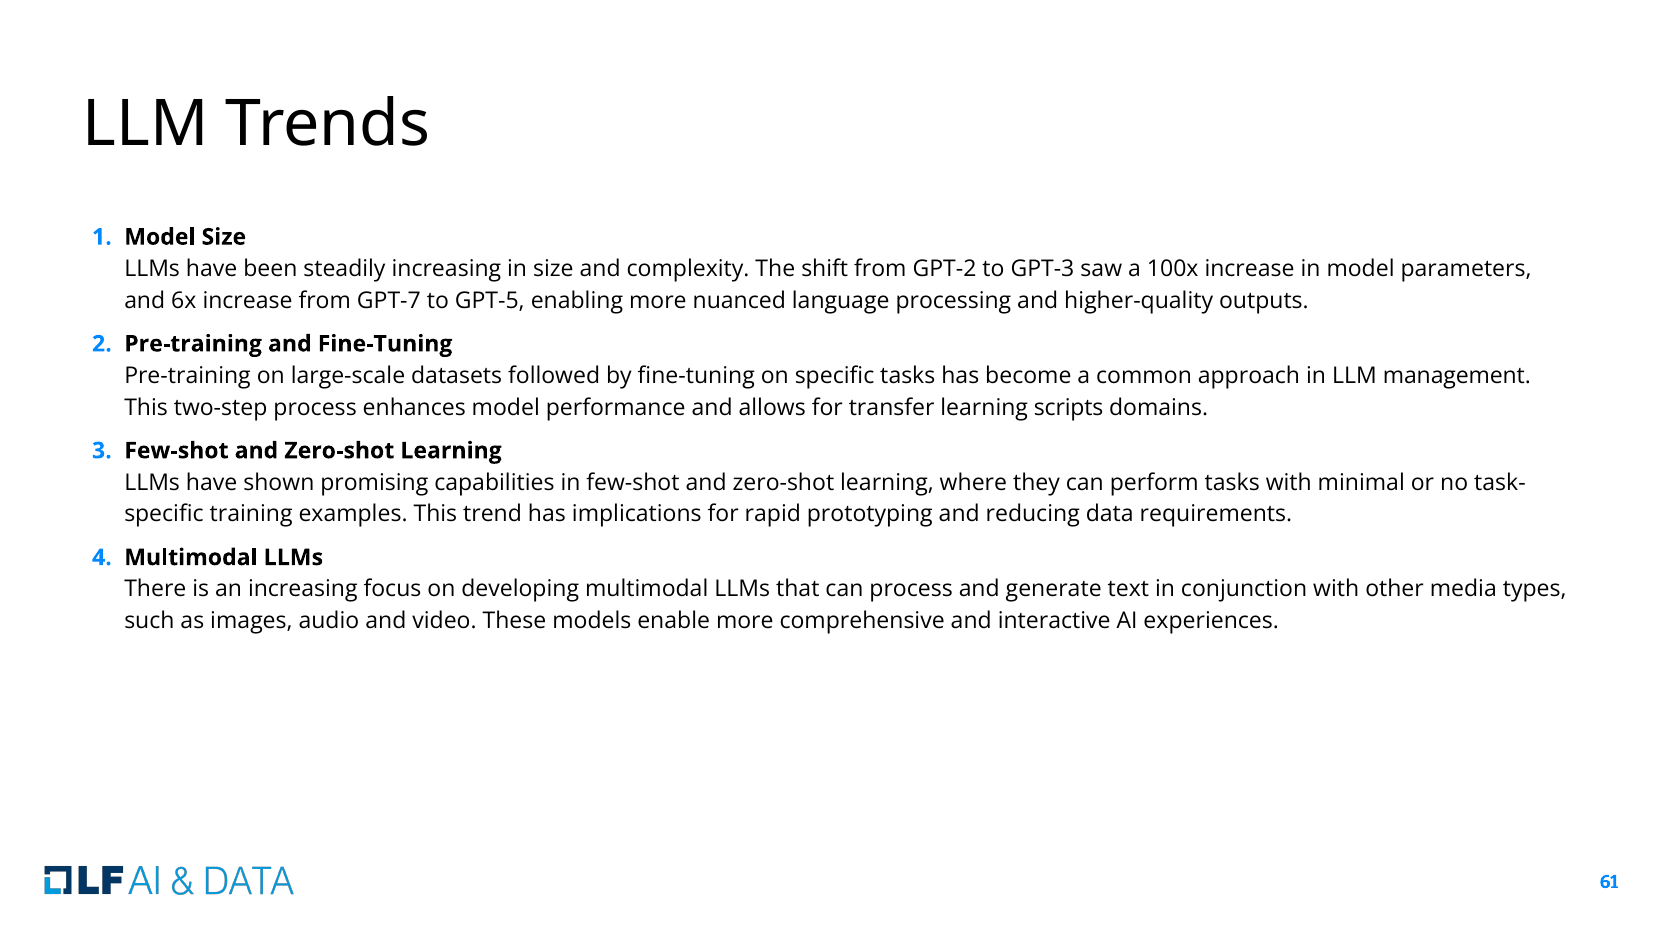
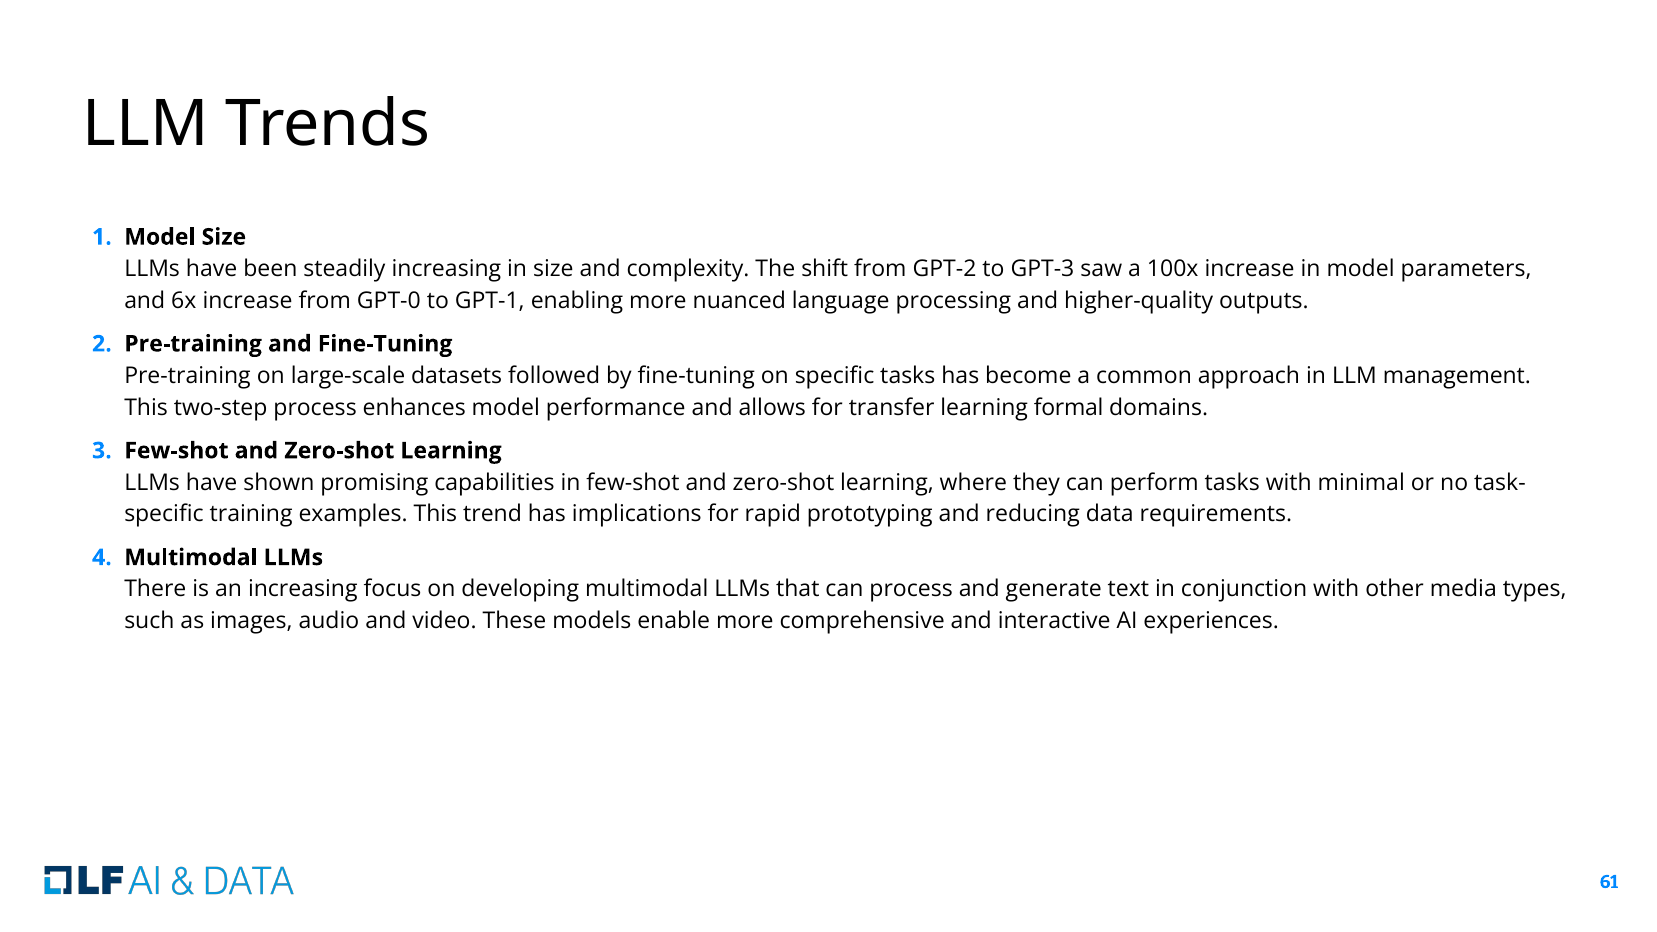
GPT-7: GPT-7 -> GPT-0 (389, 301)
GPT-5: GPT-5 -> GPT-1 (490, 301)
scripts: scripts -> formal (1069, 407)
